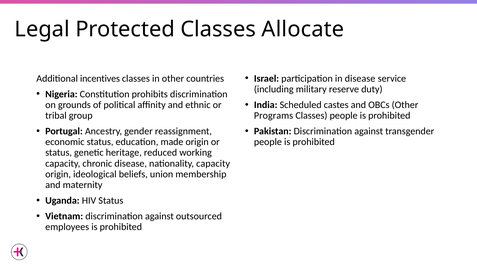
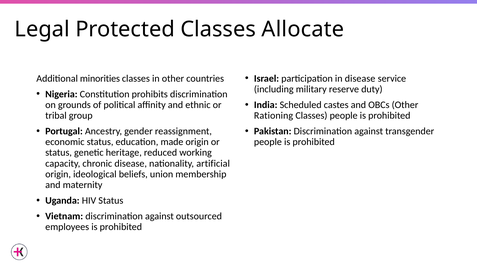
incentives: incentives -> minorities (100, 79)
Programs: Programs -> Rationing (274, 116)
nationality capacity: capacity -> artificial (213, 164)
